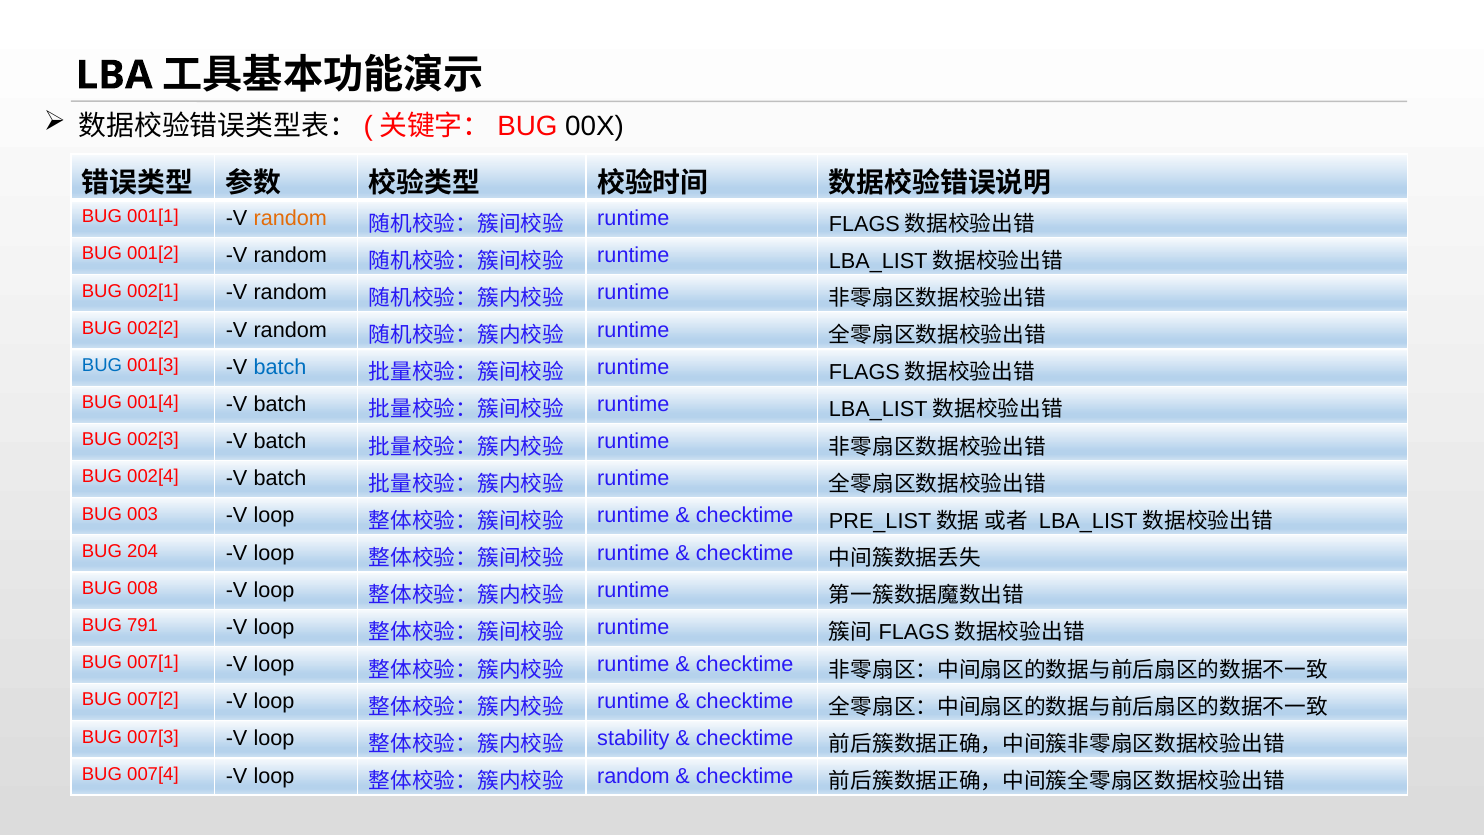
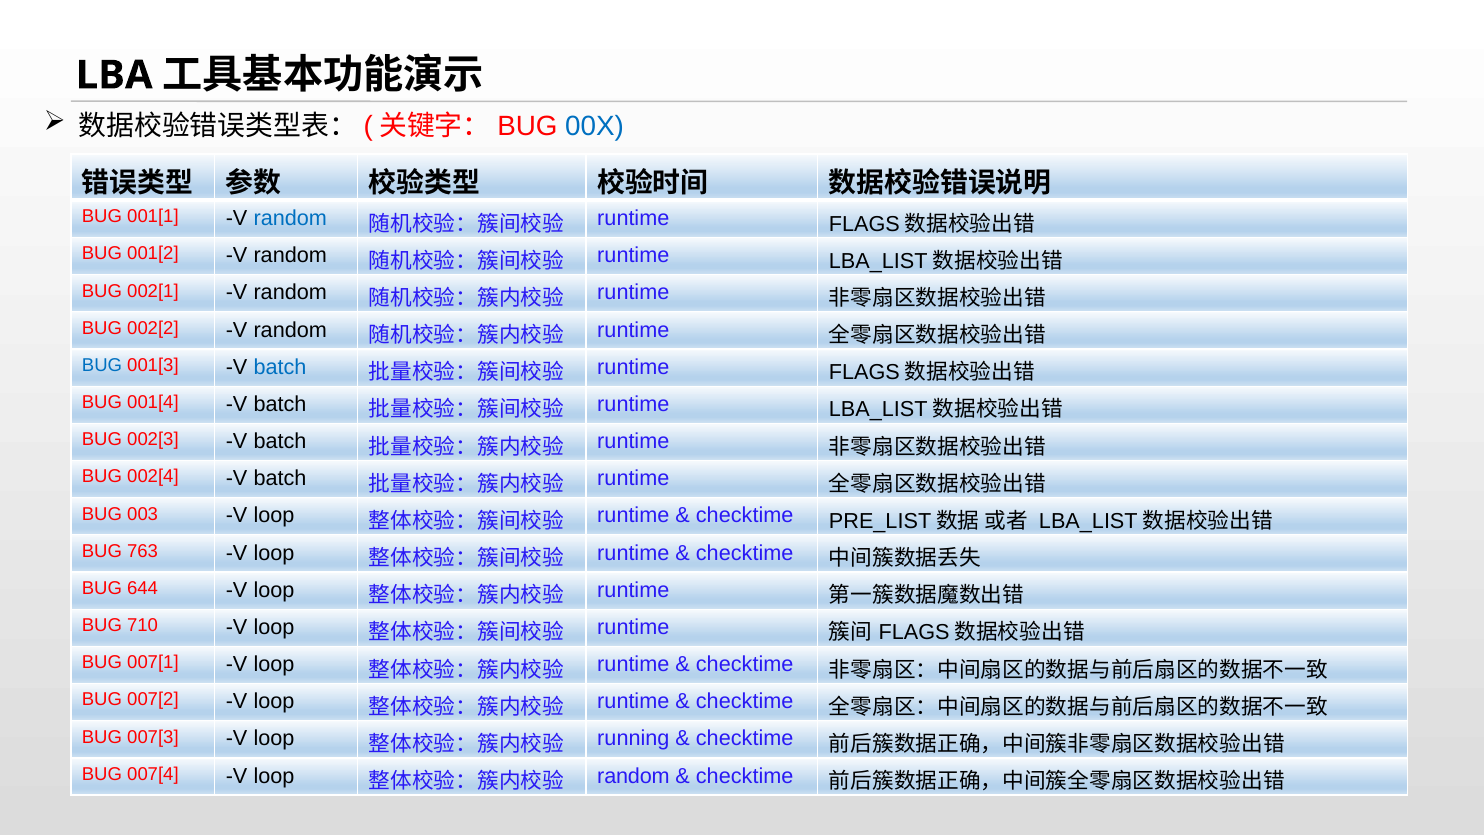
00X colour: black -> blue (594, 126)
random colour: orange -> blue (290, 218)
204: 204 -> 763 (143, 551)
008: 008 -> 644 (143, 588)
791: 791 -> 710 (143, 625)
stability: stability -> running (633, 739)
